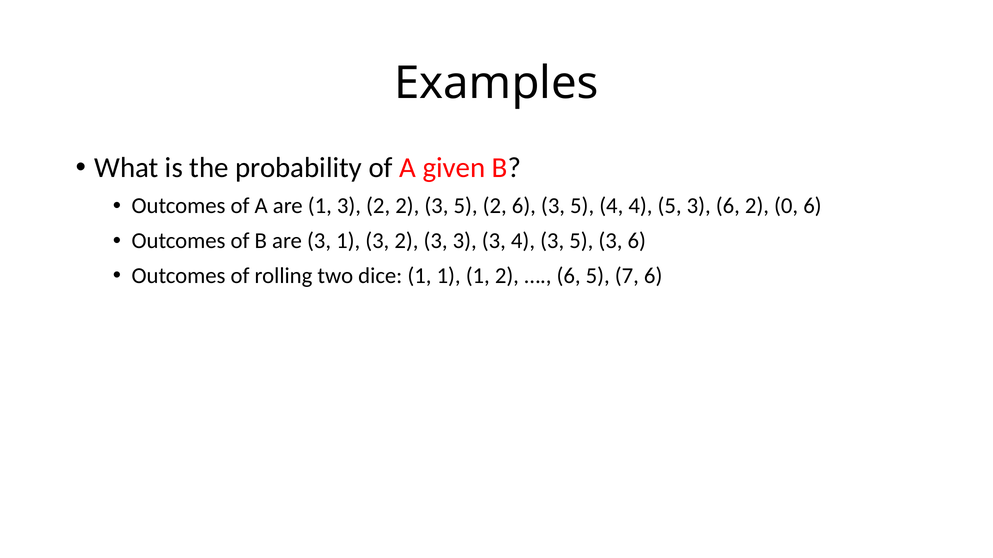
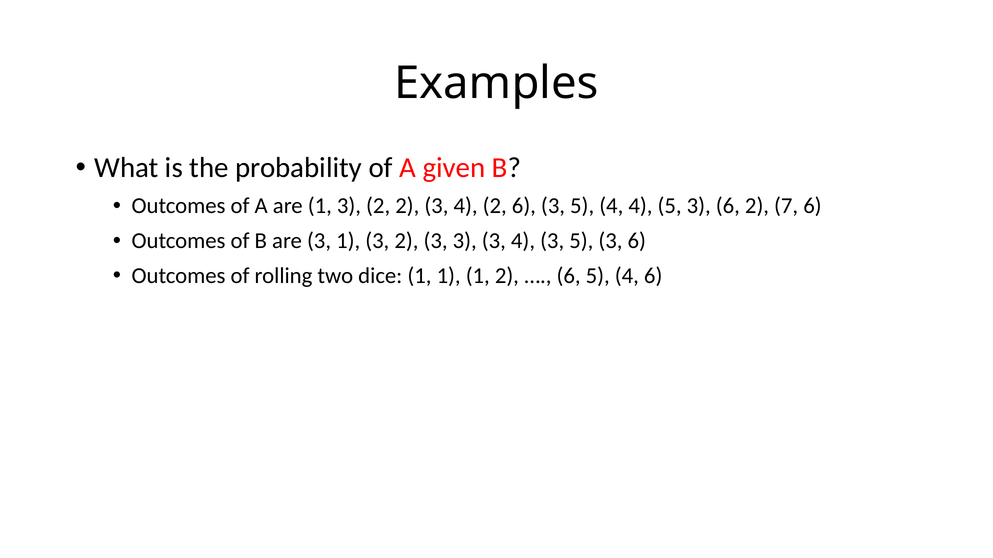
2 3 5: 5 -> 4 (466, 206)
0: 0 -> 7 (786, 206)
6 5 7: 7 -> 4 (627, 276)
